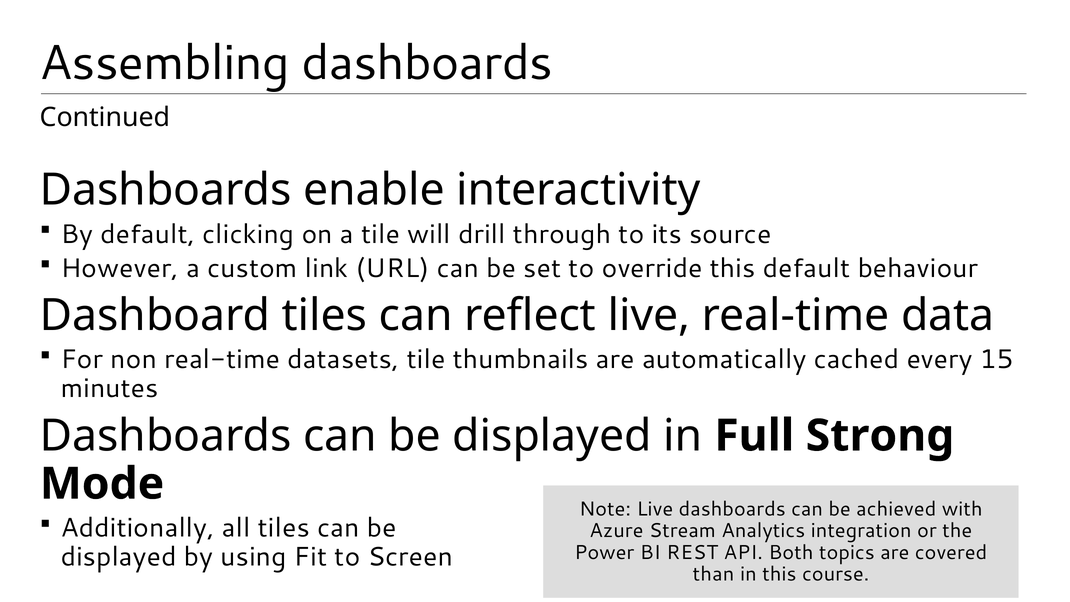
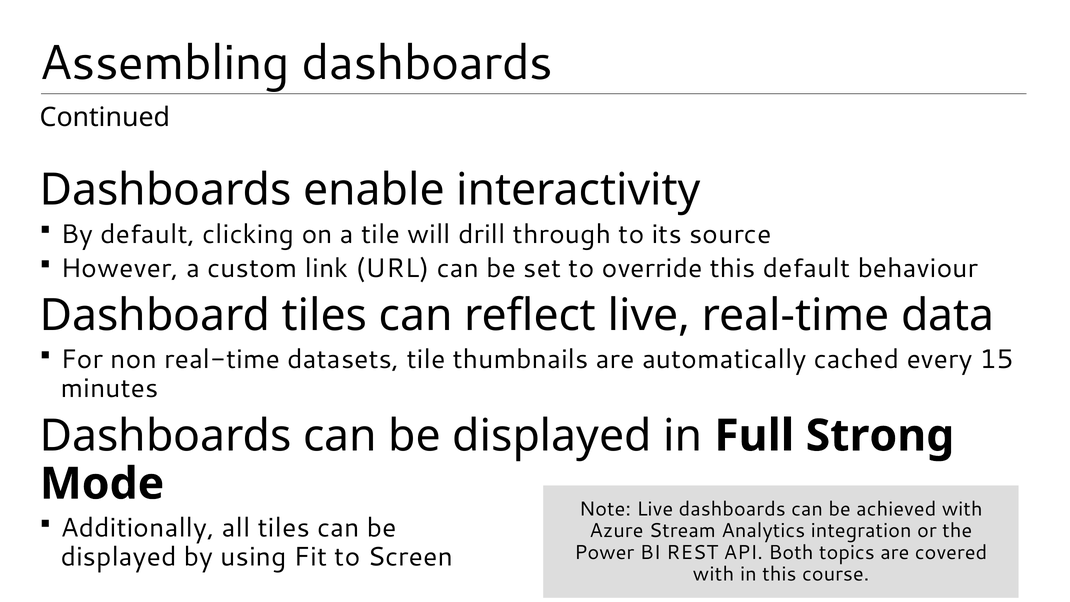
than: than -> with (713, 574)
